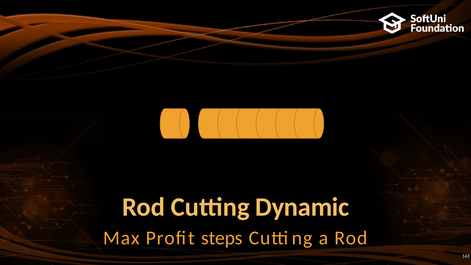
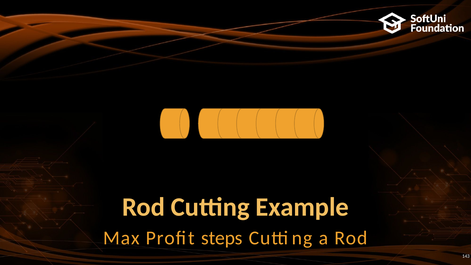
Dynamic: Dynamic -> Example (302, 207)
